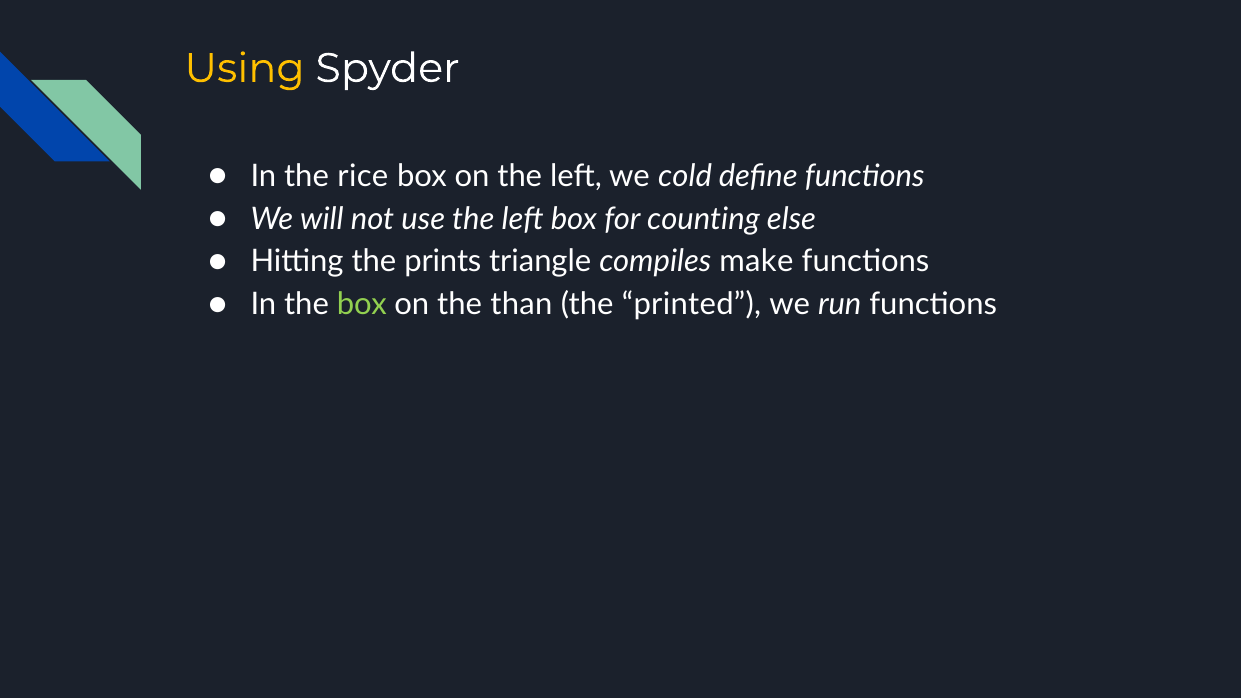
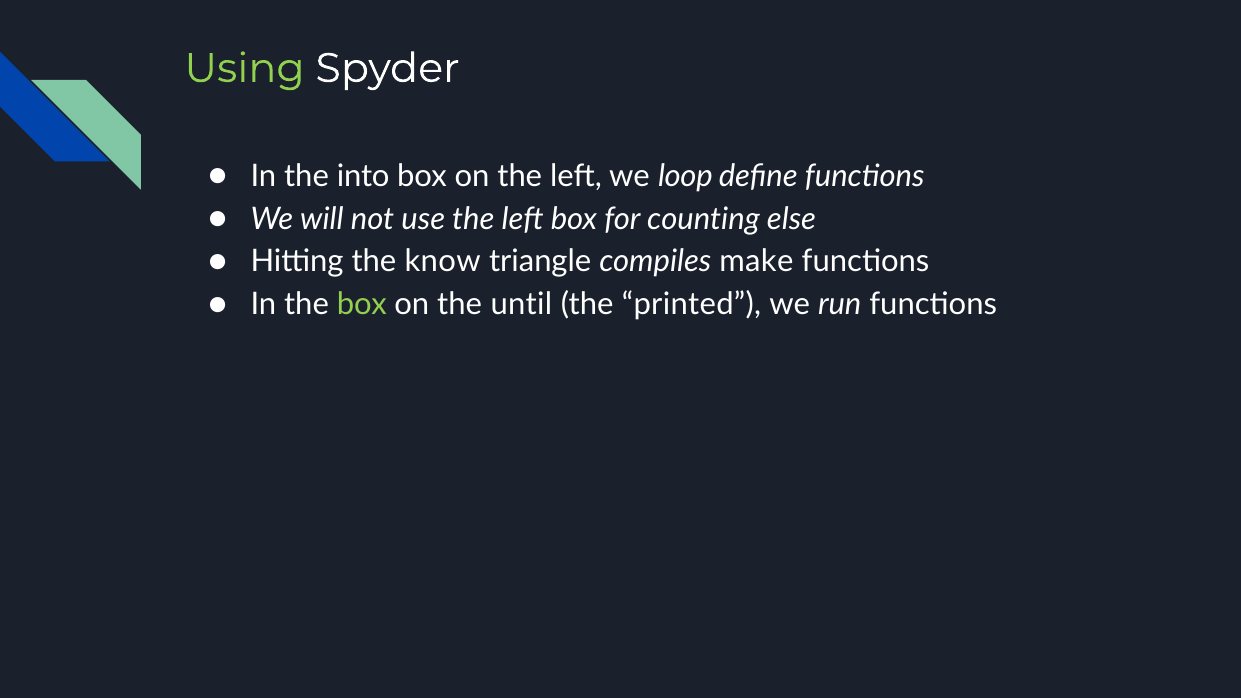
Using colour: yellow -> light green (245, 68)
rice: rice -> into (363, 176)
cold: cold -> loop (685, 176)
prints: prints -> know (443, 262)
than: than -> until (521, 304)
